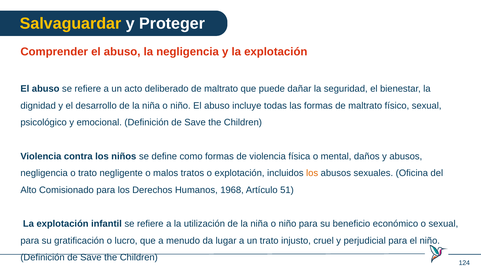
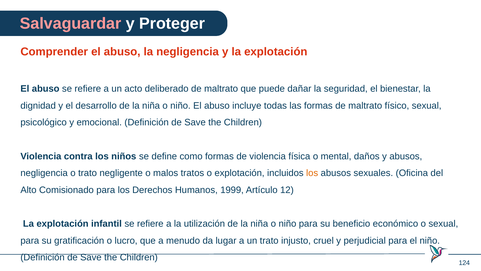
Salvaguardar colour: yellow -> pink (71, 24)
1968: 1968 -> 1999 (232, 190)
51: 51 -> 12 (287, 190)
